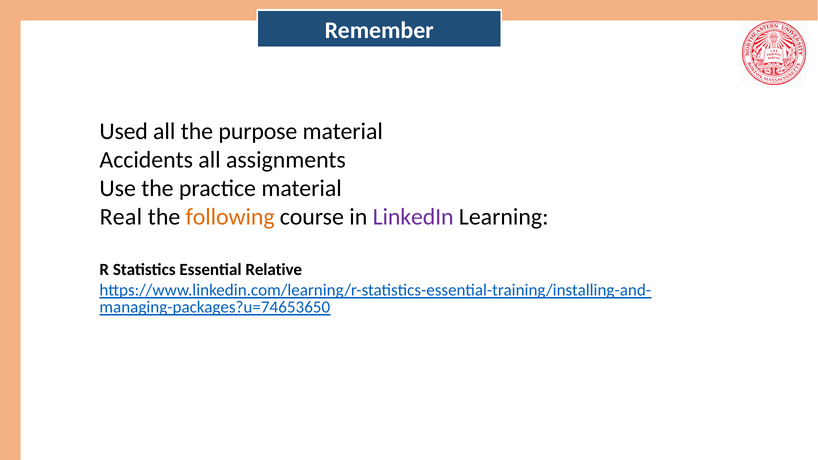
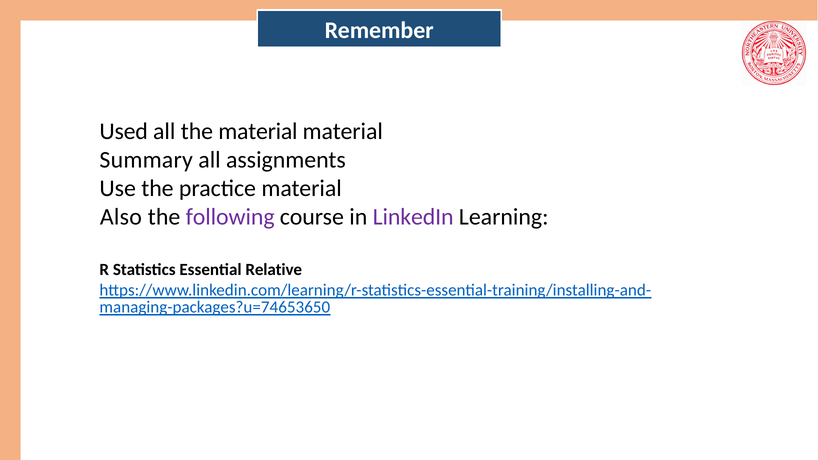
the purpose: purpose -> material (258, 131)
Accidents: Accidents -> Summary (146, 160)
Real: Real -> Also (121, 217)
following colour: orange -> purple (230, 217)
